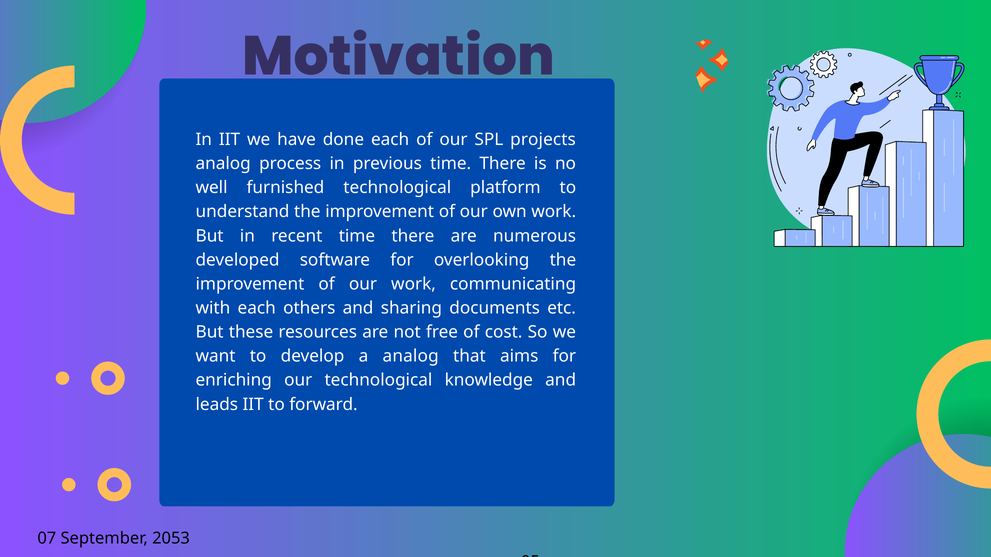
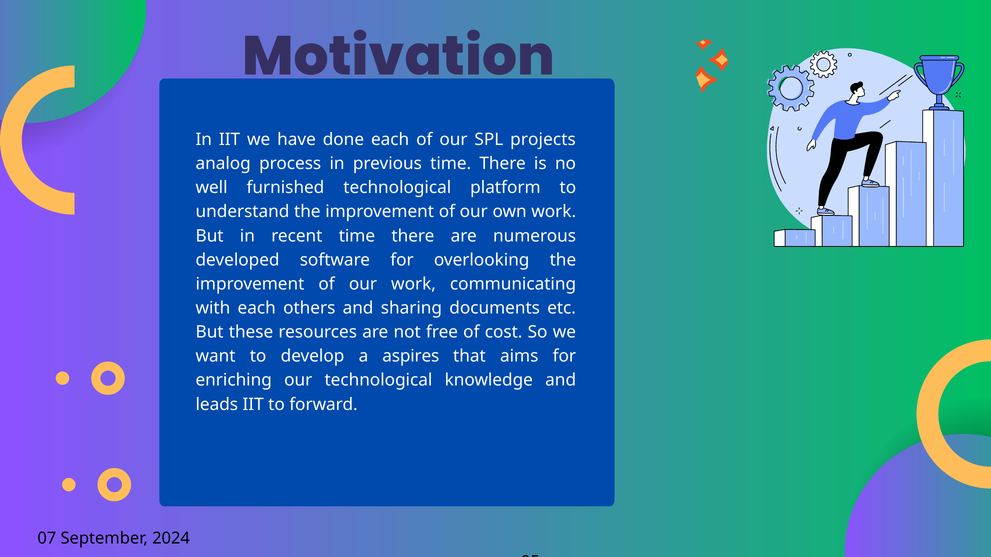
a analog: analog -> aspires (411, 357)
2053: 2053 -> 2024 (171, 539)
